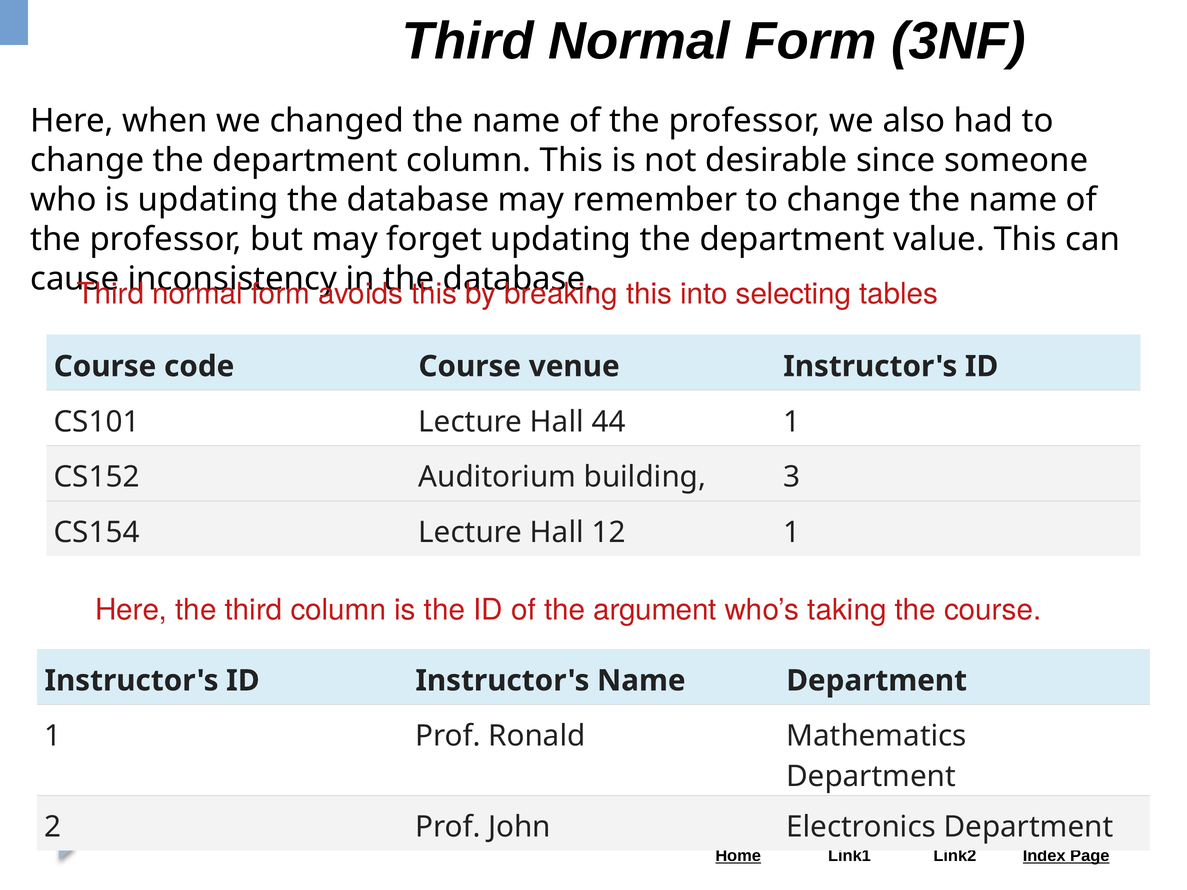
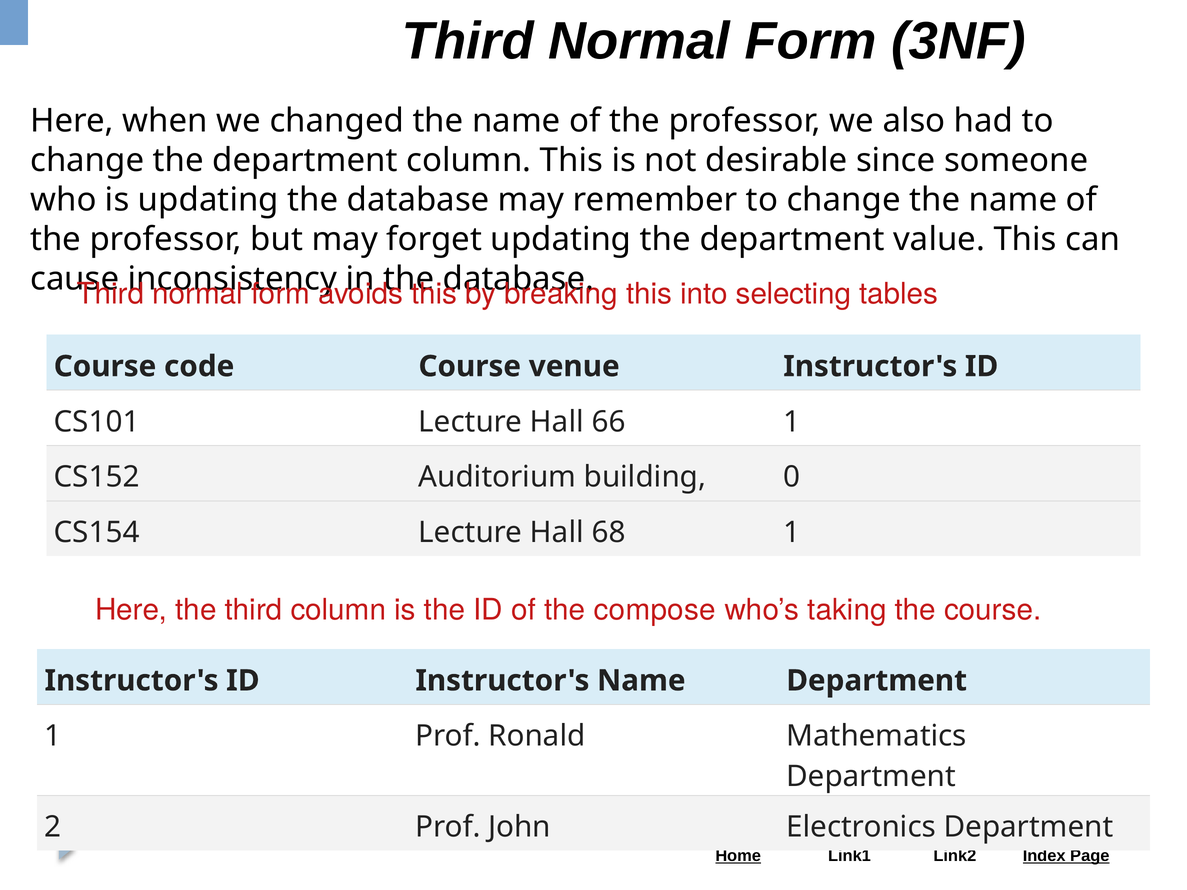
44: 44 -> 66 (609, 422)
3: 3 -> 0 (792, 477)
12: 12 -> 68 (609, 533)
argument: argument -> compose (655, 610)
